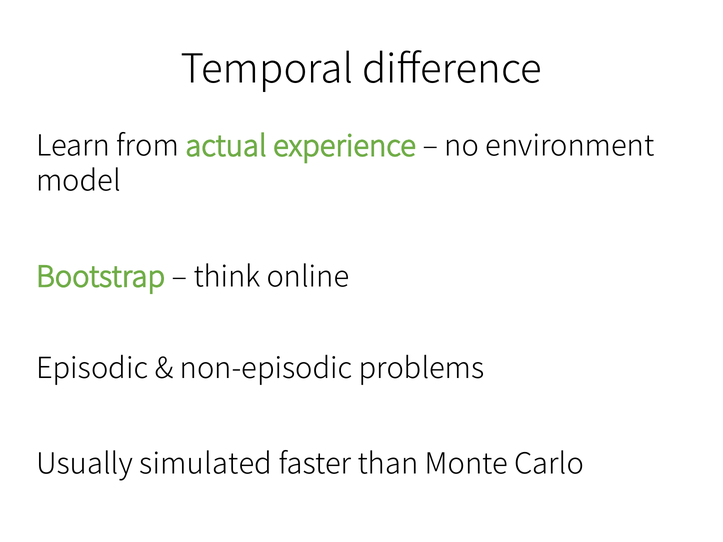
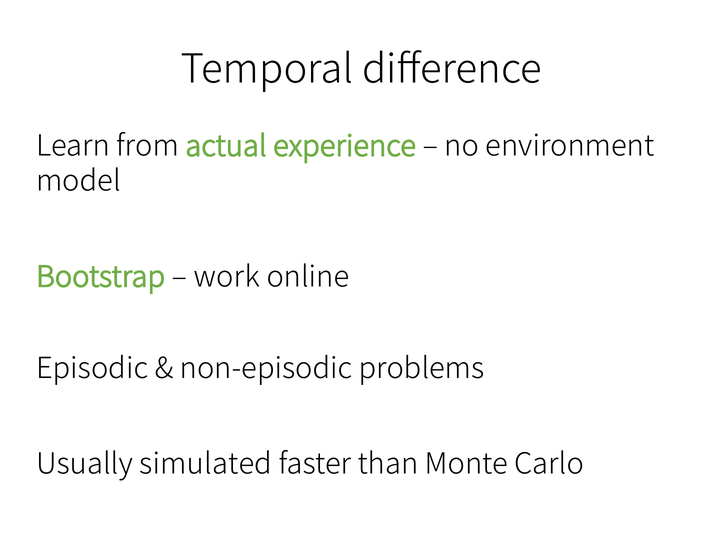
think: think -> work (227, 277)
